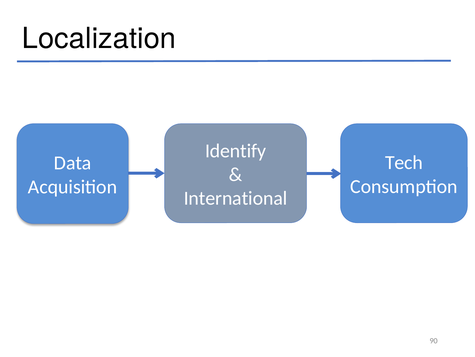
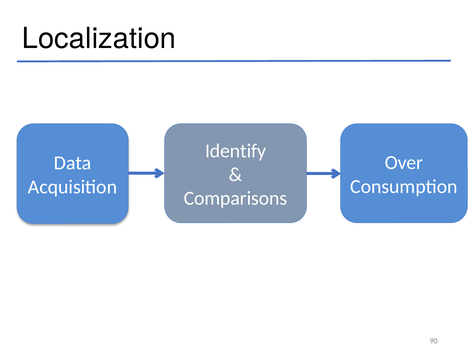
Tech: Tech -> Over (404, 162)
International: International -> Comparisons (236, 198)
